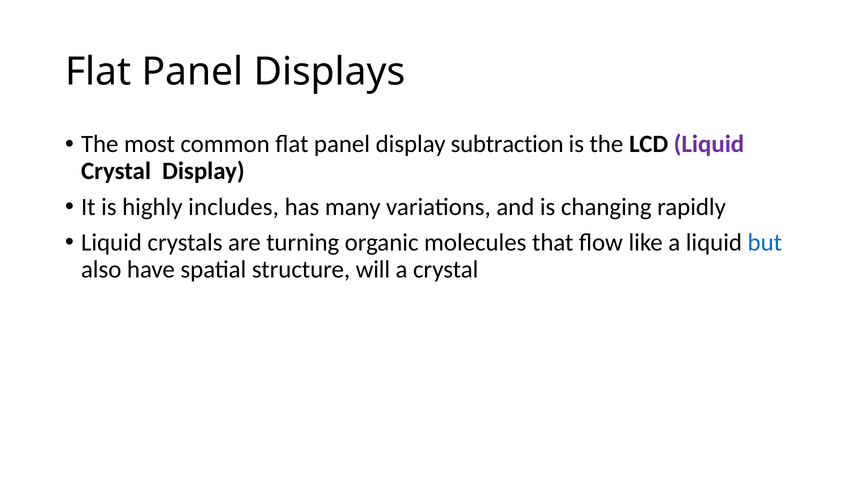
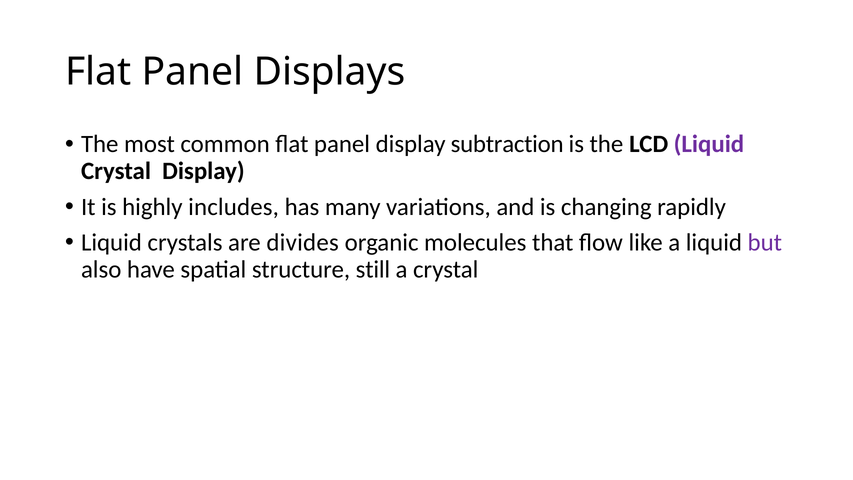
turning: turning -> divides (303, 243)
but colour: blue -> purple (765, 243)
will: will -> still (373, 269)
